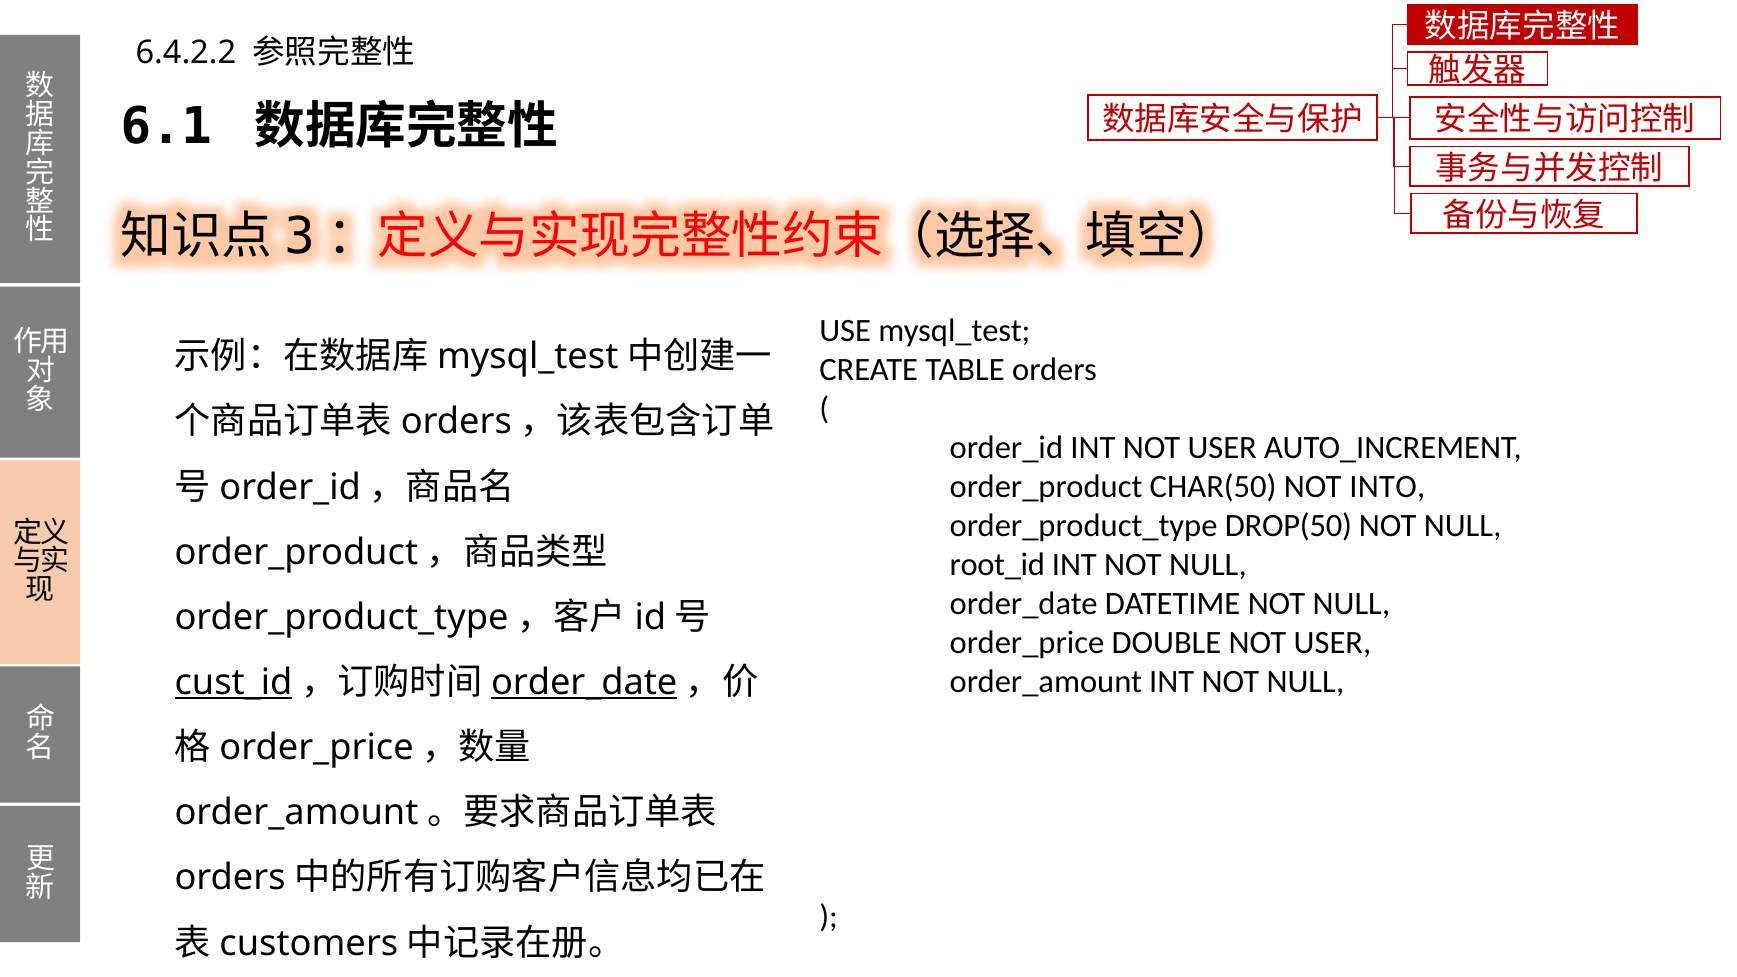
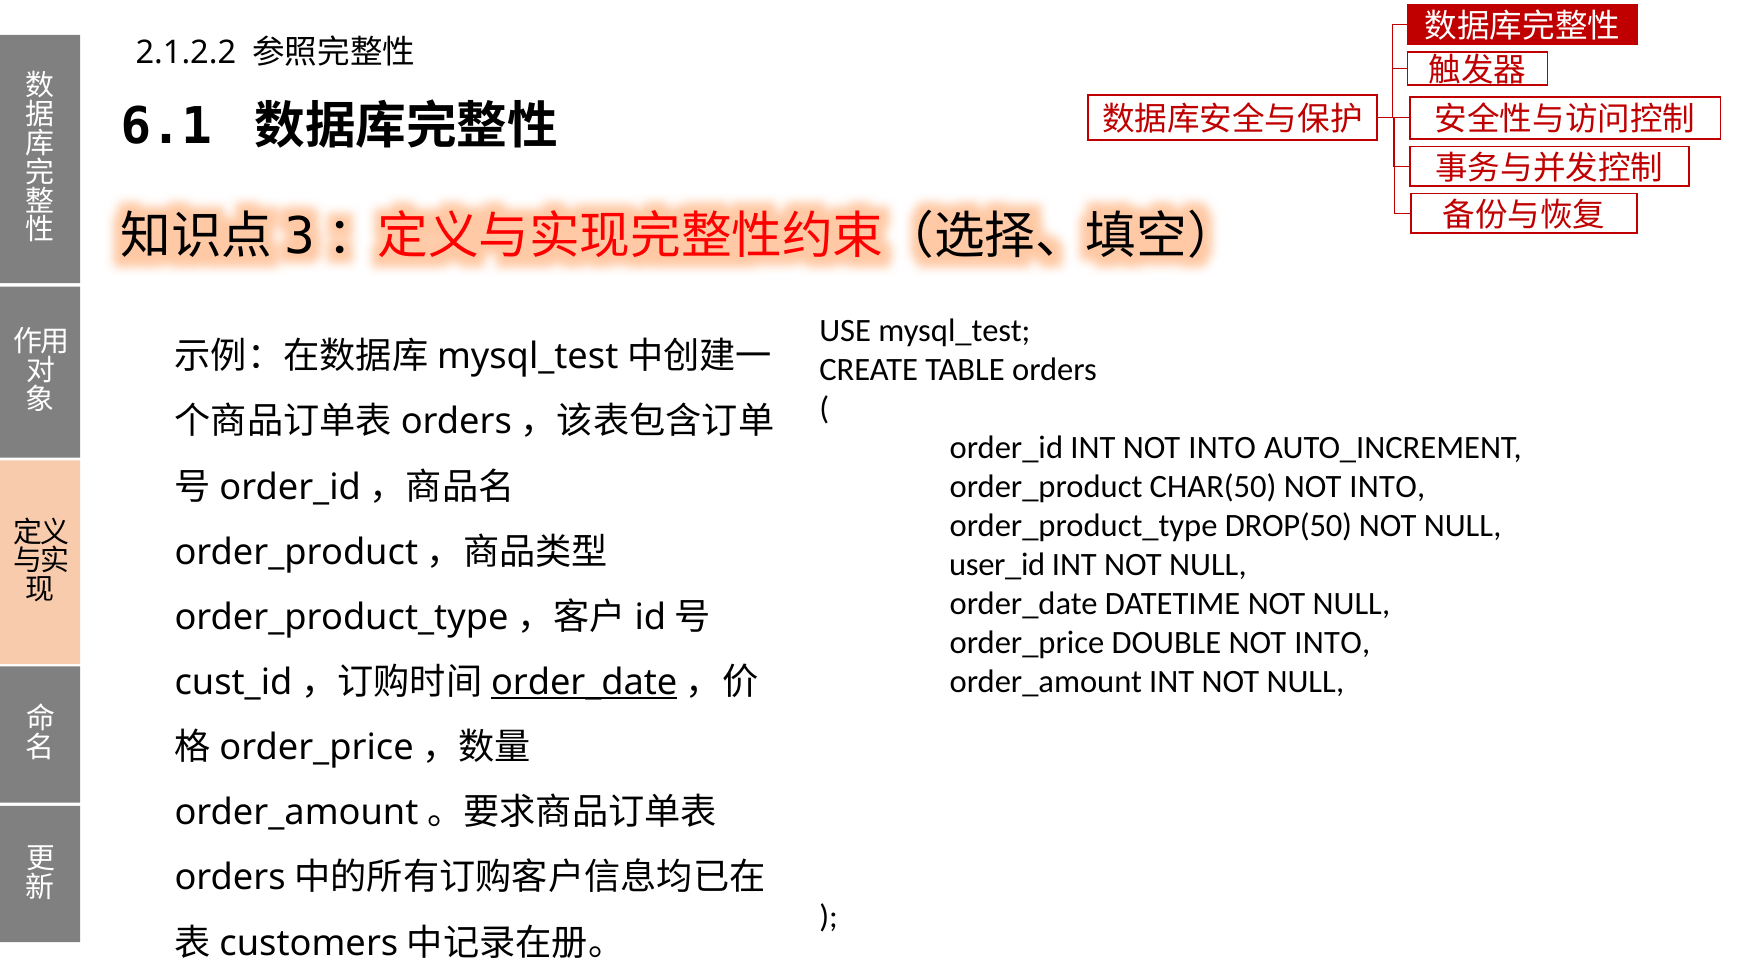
6.4.2.2: 6.4.2.2 -> 2.1.2.2 (186, 53)
INT NOT USER: USER -> INTO (1222, 448)
root_id: root_id -> user_id (997, 565)
DOUBLE NOT USER: USER -> INTO (1332, 643)
cust_id underline: present -> none (233, 683)
